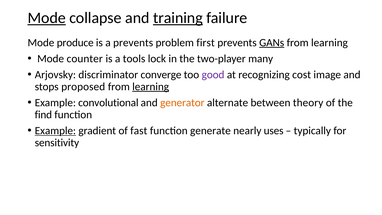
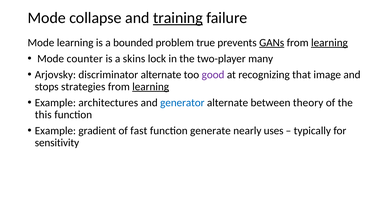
Mode underline: present -> none (47, 18)
Mode produce: produce -> learning (75, 43)
a prevents: prevents -> bounded (133, 43)
first: first -> true (206, 43)
learning underline: none -> present (329, 43)
tools: tools -> skins (134, 59)
discriminator converge: converge -> alternate (161, 75)
cost: cost -> that (302, 75)
proposed: proposed -> strategies (83, 87)
convolutional: convolutional -> architectures (108, 103)
generator colour: orange -> blue (182, 103)
find: find -> this (43, 115)
Example underline: present -> none (55, 131)
